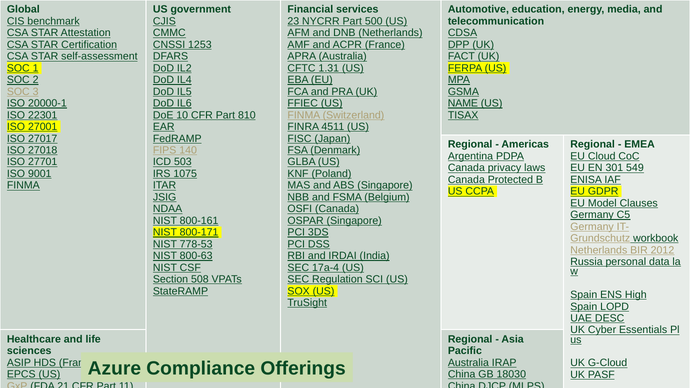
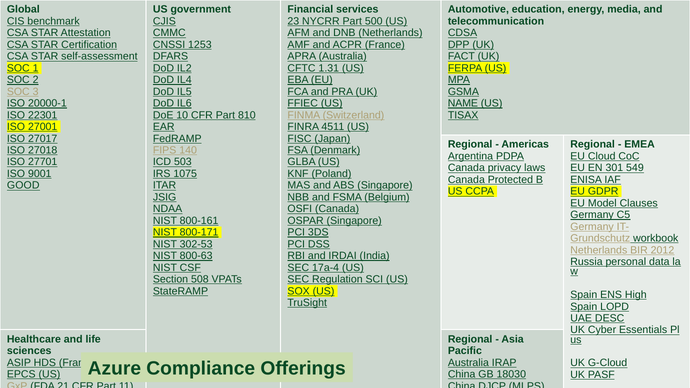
FINMA: FINMA -> GOOD (23, 186)
778-53: 778-53 -> 302-53 (196, 244)
